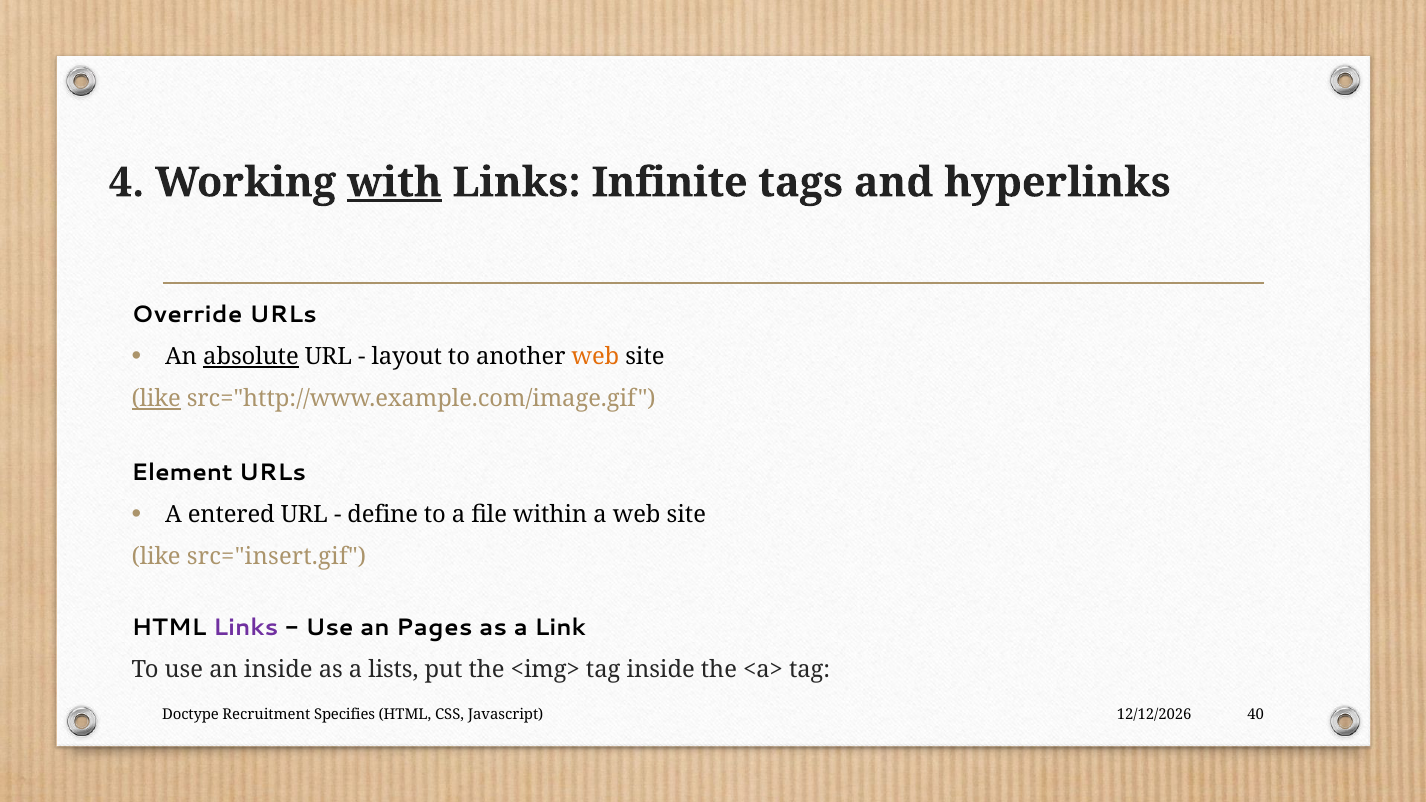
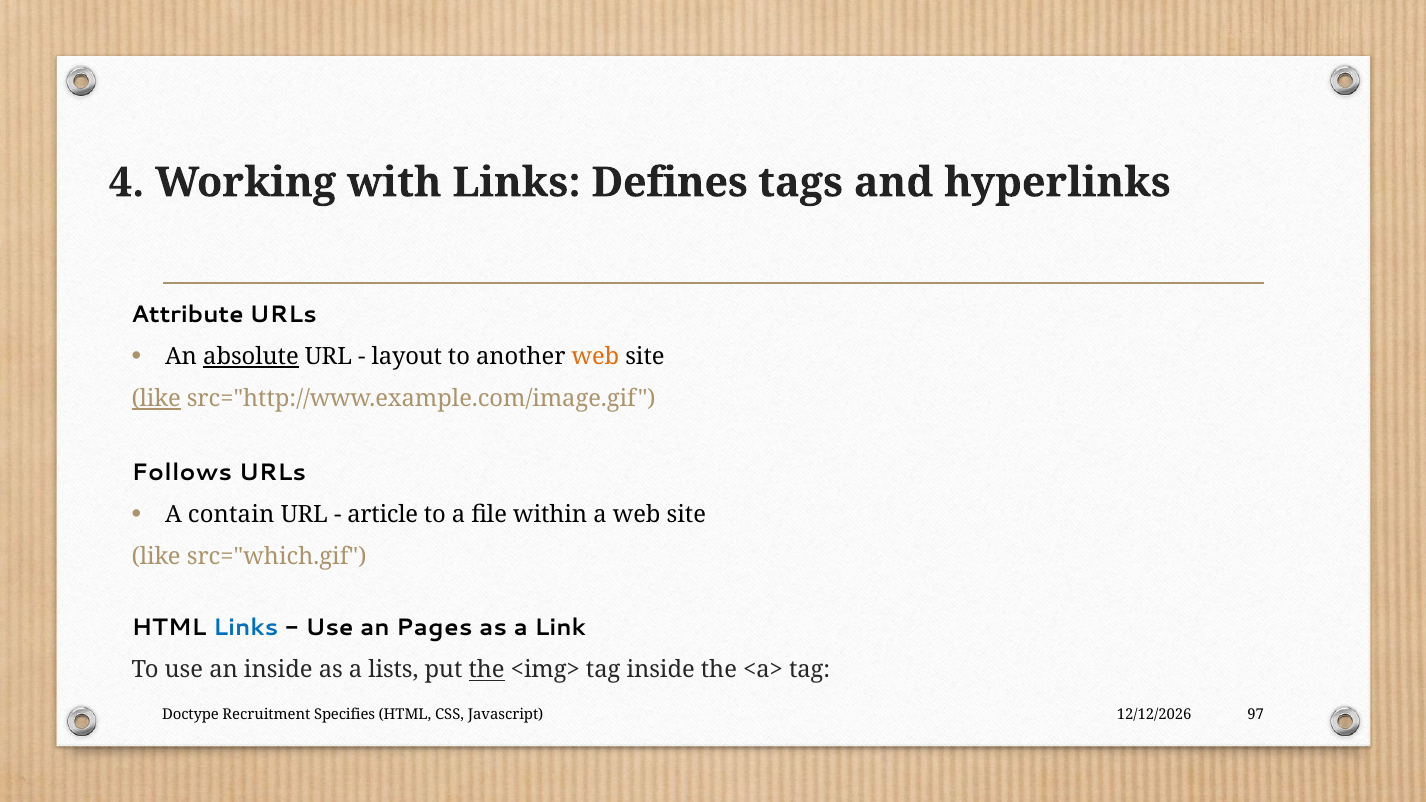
with underline: present -> none (394, 183)
Infinite: Infinite -> Defines (670, 183)
Override: Override -> Attribute (187, 314)
Element: Element -> Follows (182, 473)
entered: entered -> contain (231, 515)
define: define -> article (383, 515)
src="insert.gif: src="insert.gif -> src="which.gif (277, 557)
Links colour: purple -> blue (246, 628)
the underline: none -> present (487, 670)
40: 40 -> 97 (1256, 714)
